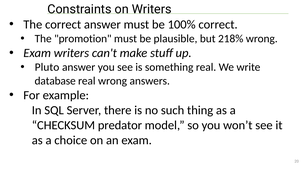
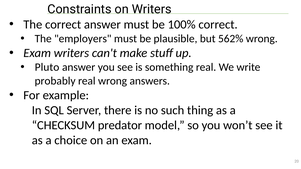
promotion: promotion -> employers (83, 39)
218%: 218% -> 562% (231, 39)
database: database -> probably (55, 81)
